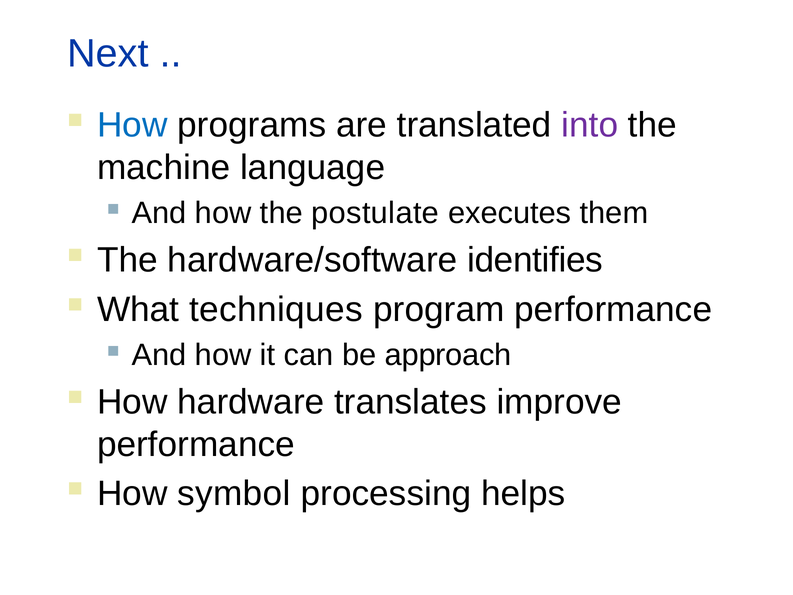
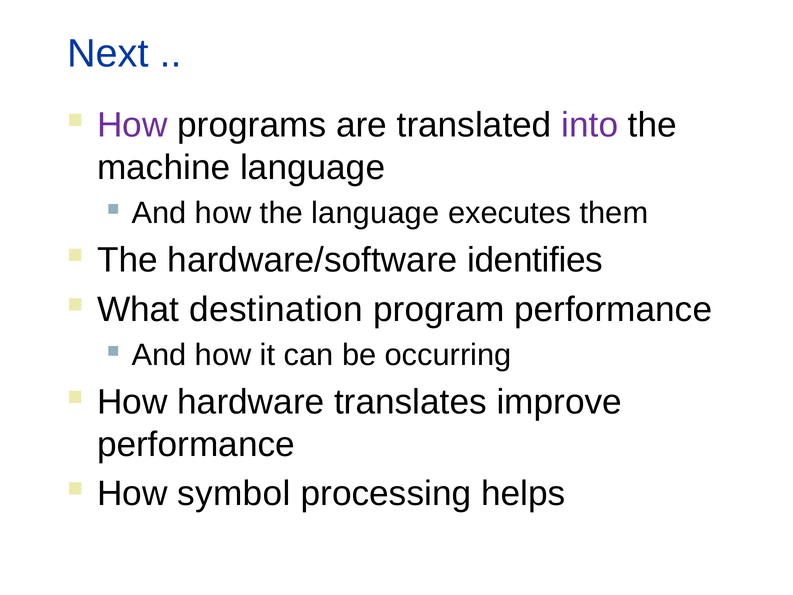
How colour: blue -> purple (132, 125)
the postulate: postulate -> language (375, 213)
techniques: techniques -> destination (276, 309)
approach: approach -> occurring (448, 355)
